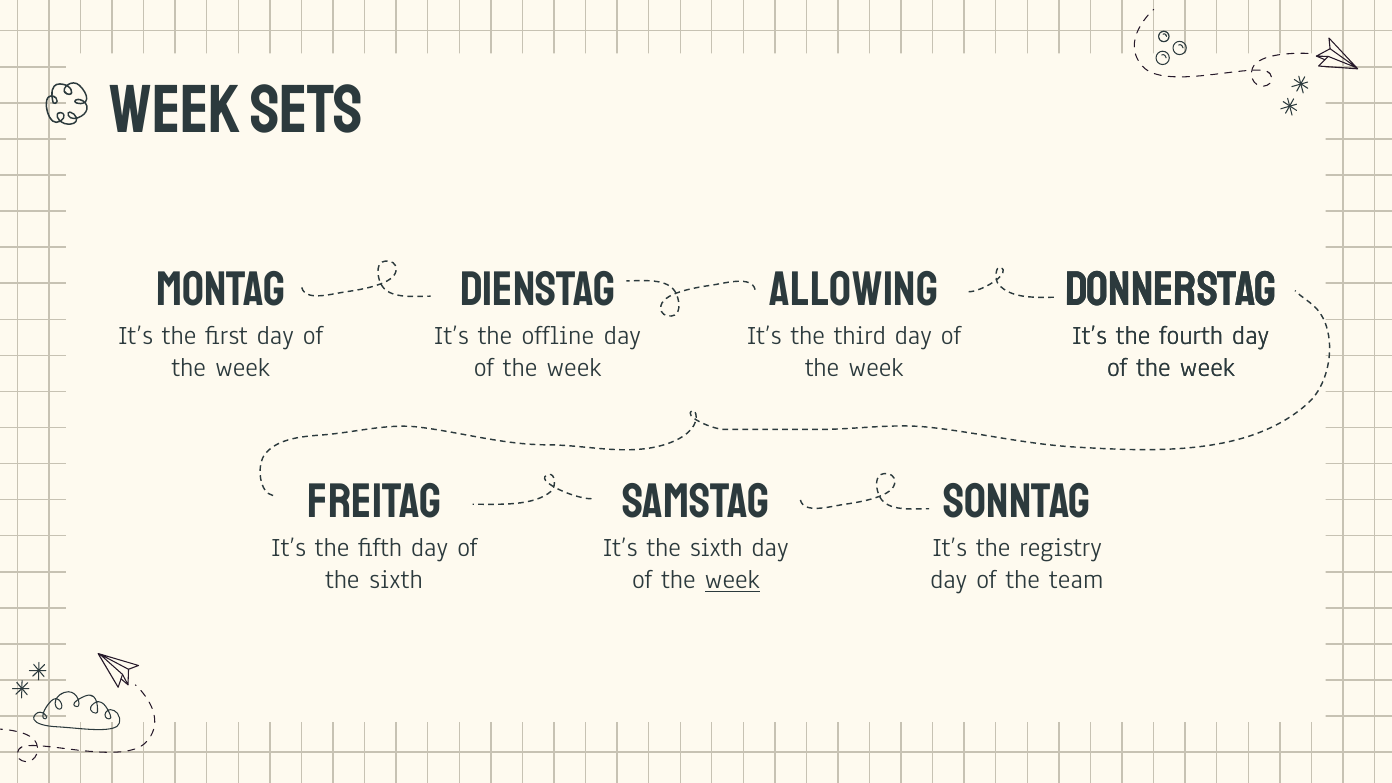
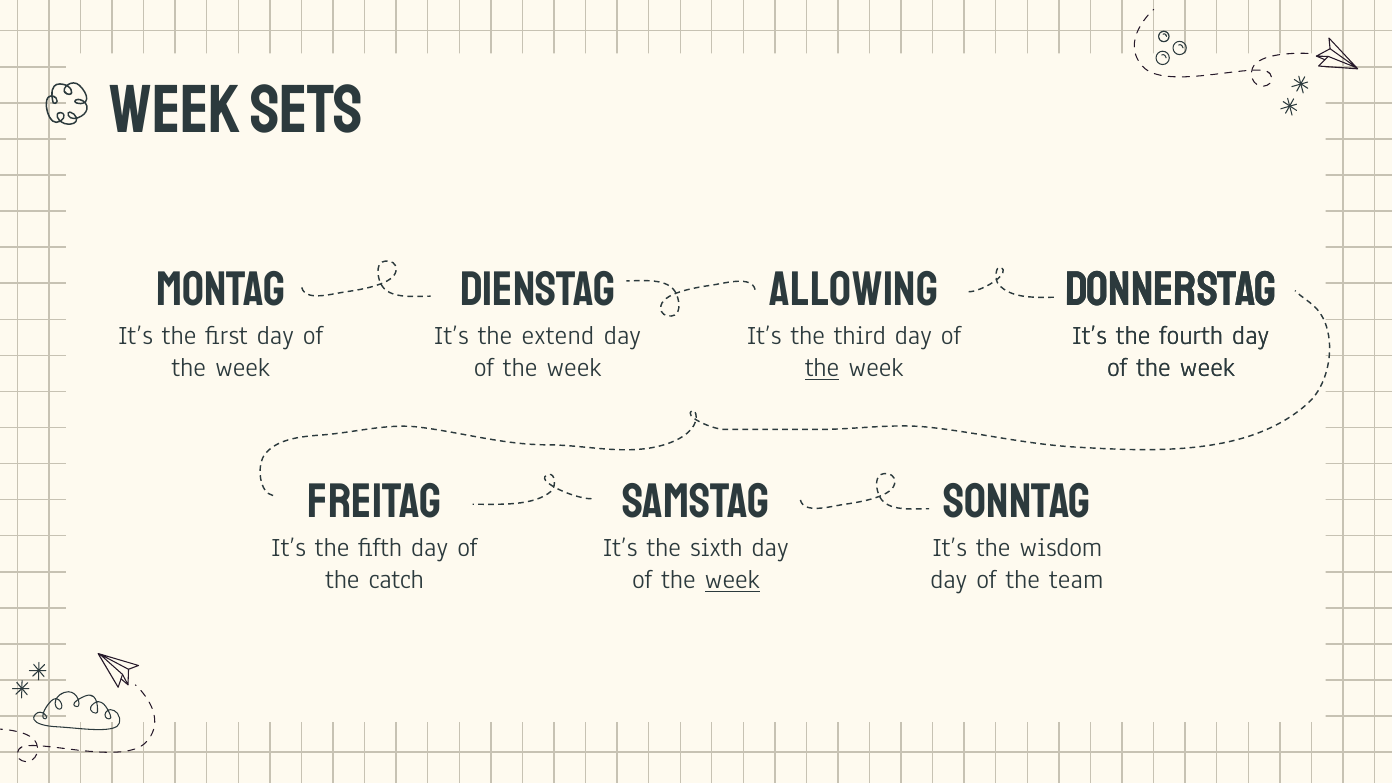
offline: offline -> extend (558, 335)
the underline: none -> present (822, 368)
registry: registry -> wisdom (1061, 547)
sixth: sixth -> catch (396, 580)
